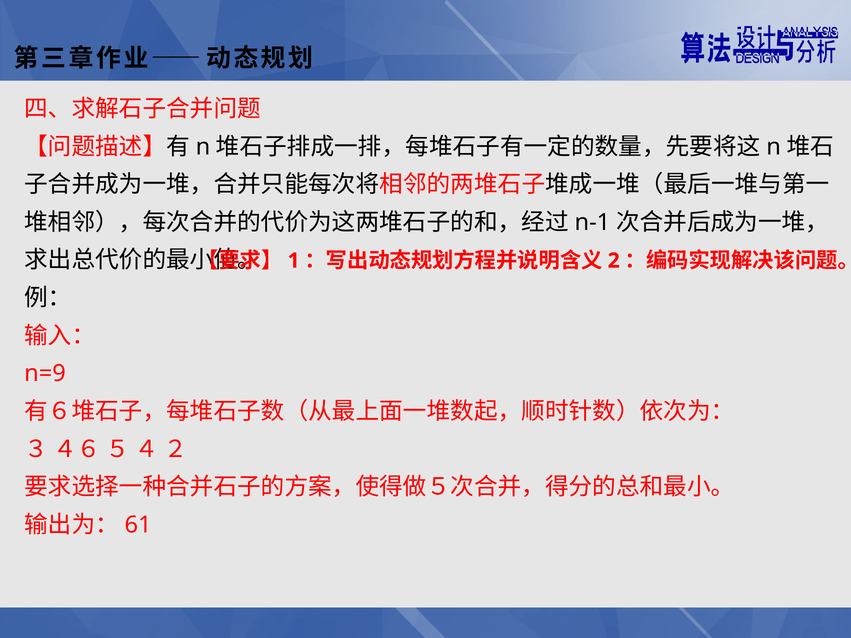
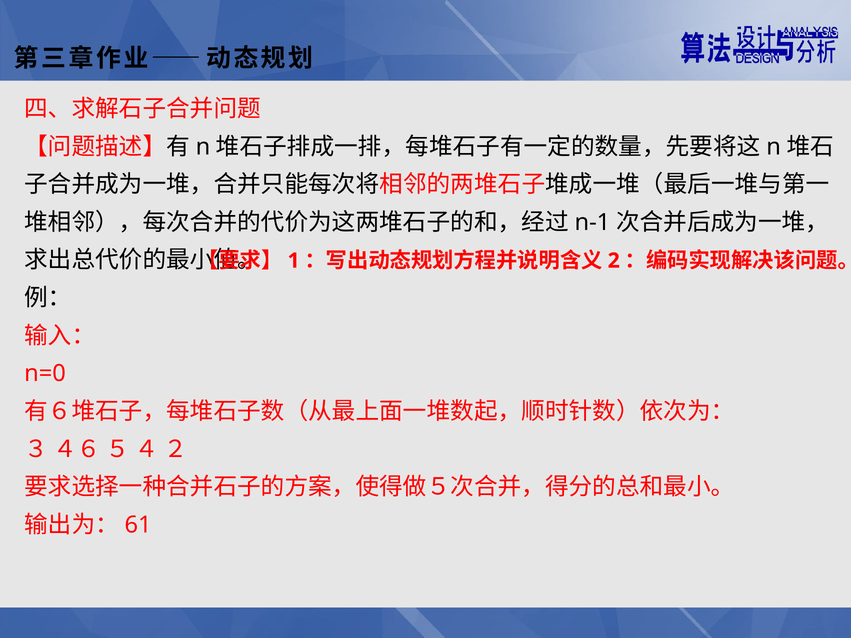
n=9: n=9 -> n=0 (45, 374)
